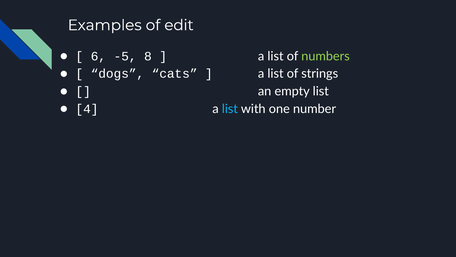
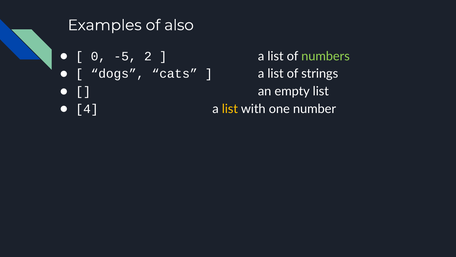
edit: edit -> also (179, 25)
6: 6 -> 0 (98, 56)
8: 8 -> 2 (148, 56)
list colour: light blue -> yellow (230, 109)
